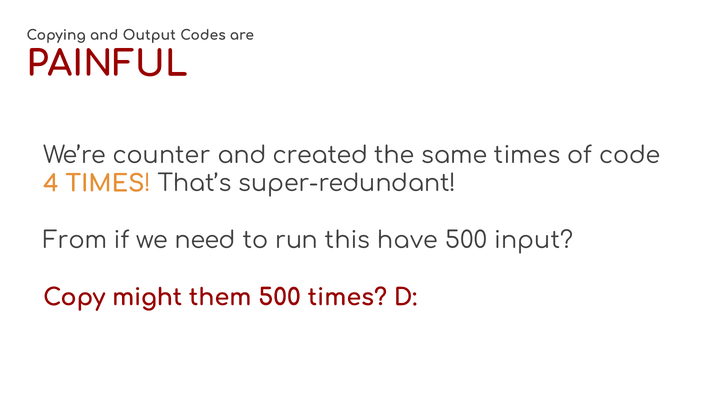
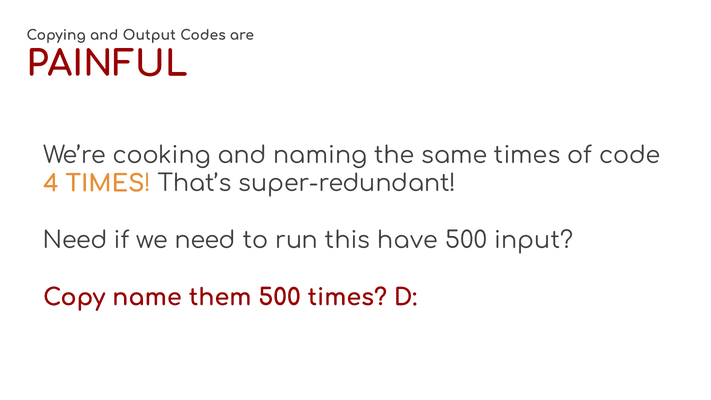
counter: counter -> cooking (162, 155)
created: created -> naming (320, 155)
From: From -> Need (75, 241)
might: might -> name (147, 297)
